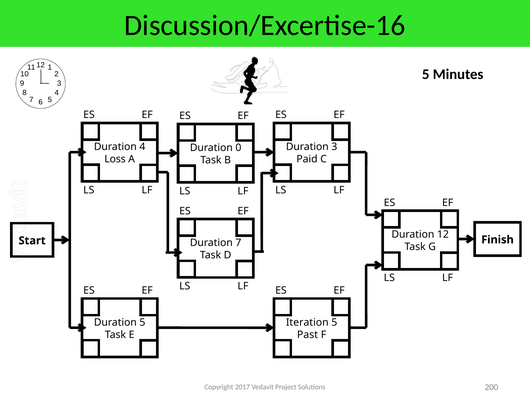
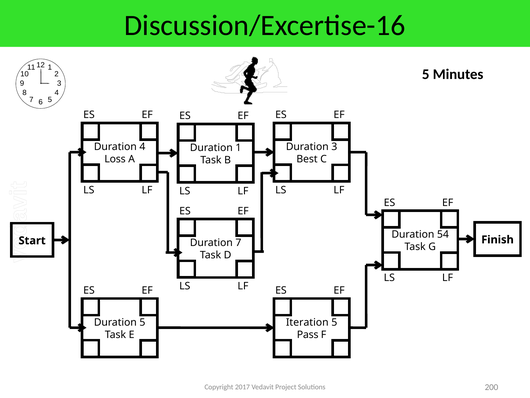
Duration 0: 0 -> 1 (238, 147)
Paid: Paid -> Best (307, 159)
Duration 12: 12 -> 54 (443, 234)
Past: Past -> Pass (308, 334)
